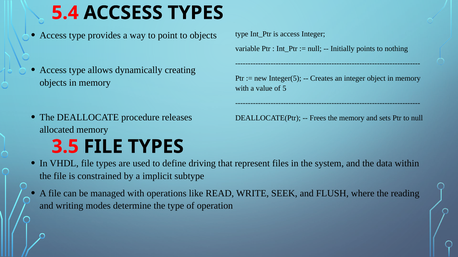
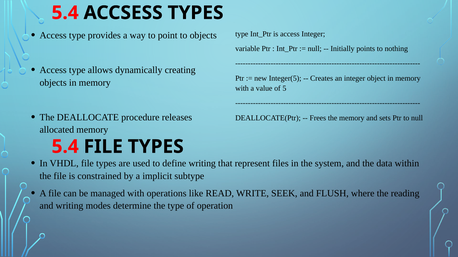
3.5: 3.5 -> 5.4 (65, 147)
define driving: driving -> writing (202, 164)
